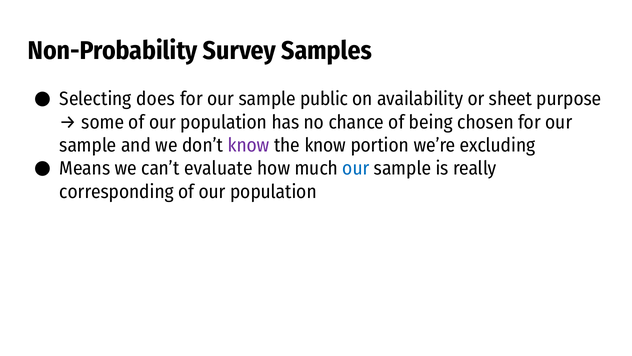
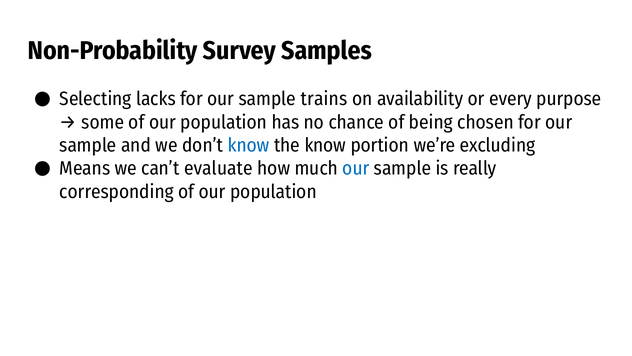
does: does -> lacks (156, 99)
public: public -> trains (324, 99)
sheet: sheet -> every (510, 99)
know colour: purple -> blue (249, 145)
